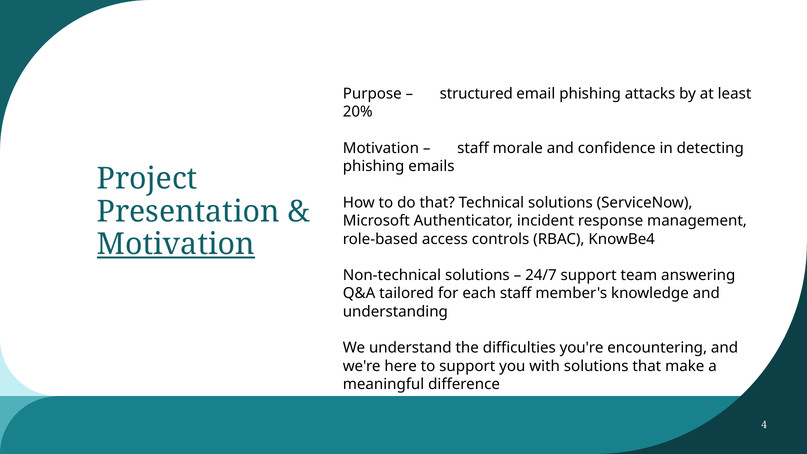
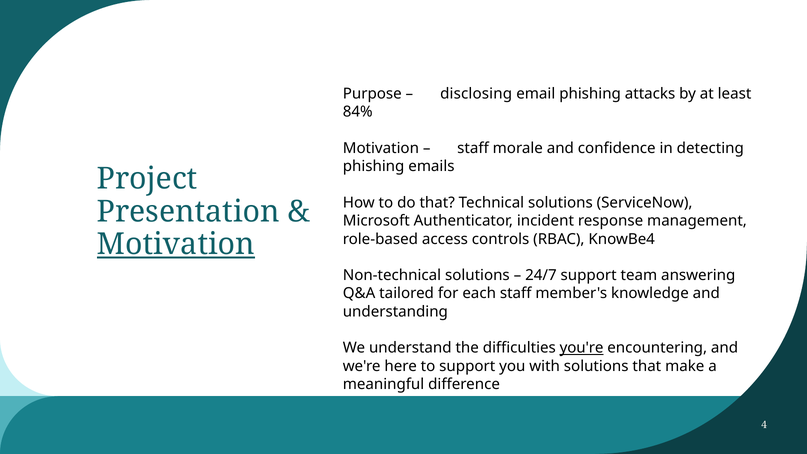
structured: structured -> disclosing (476, 94)
20%: 20% -> 84% (358, 112)
you're underline: none -> present (582, 348)
